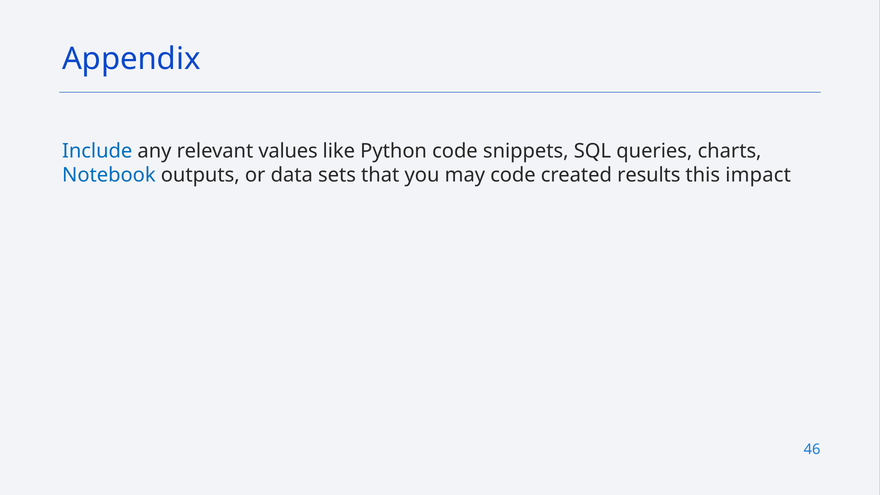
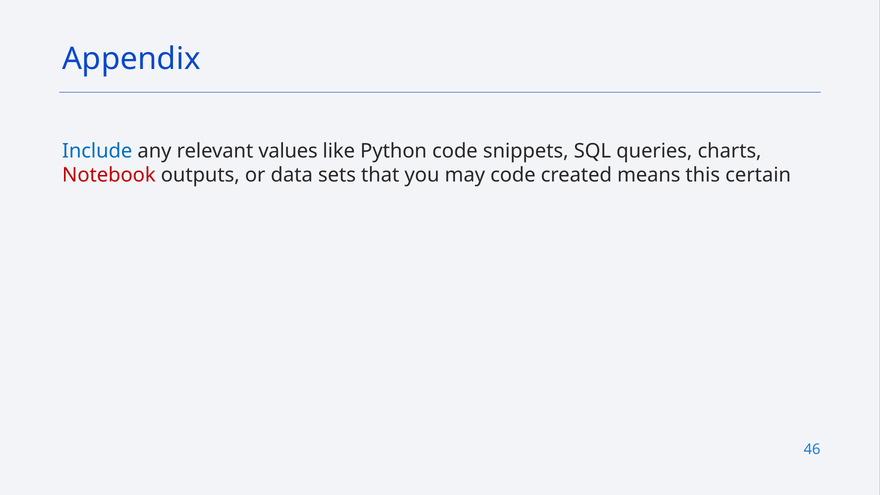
Notebook colour: blue -> red (109, 175)
results: results -> means (649, 175)
impact: impact -> certain (758, 175)
